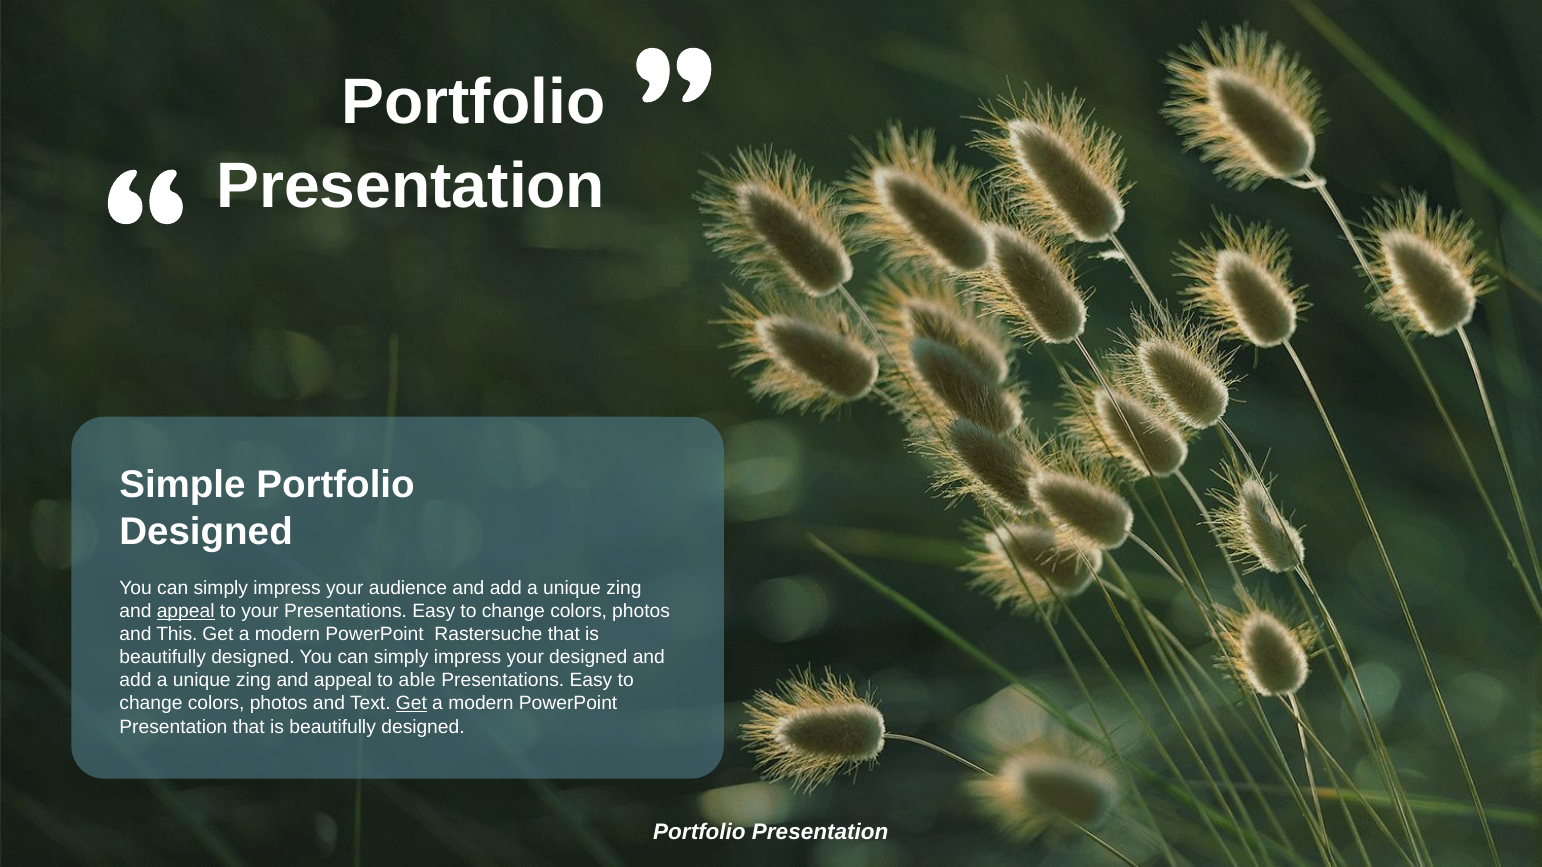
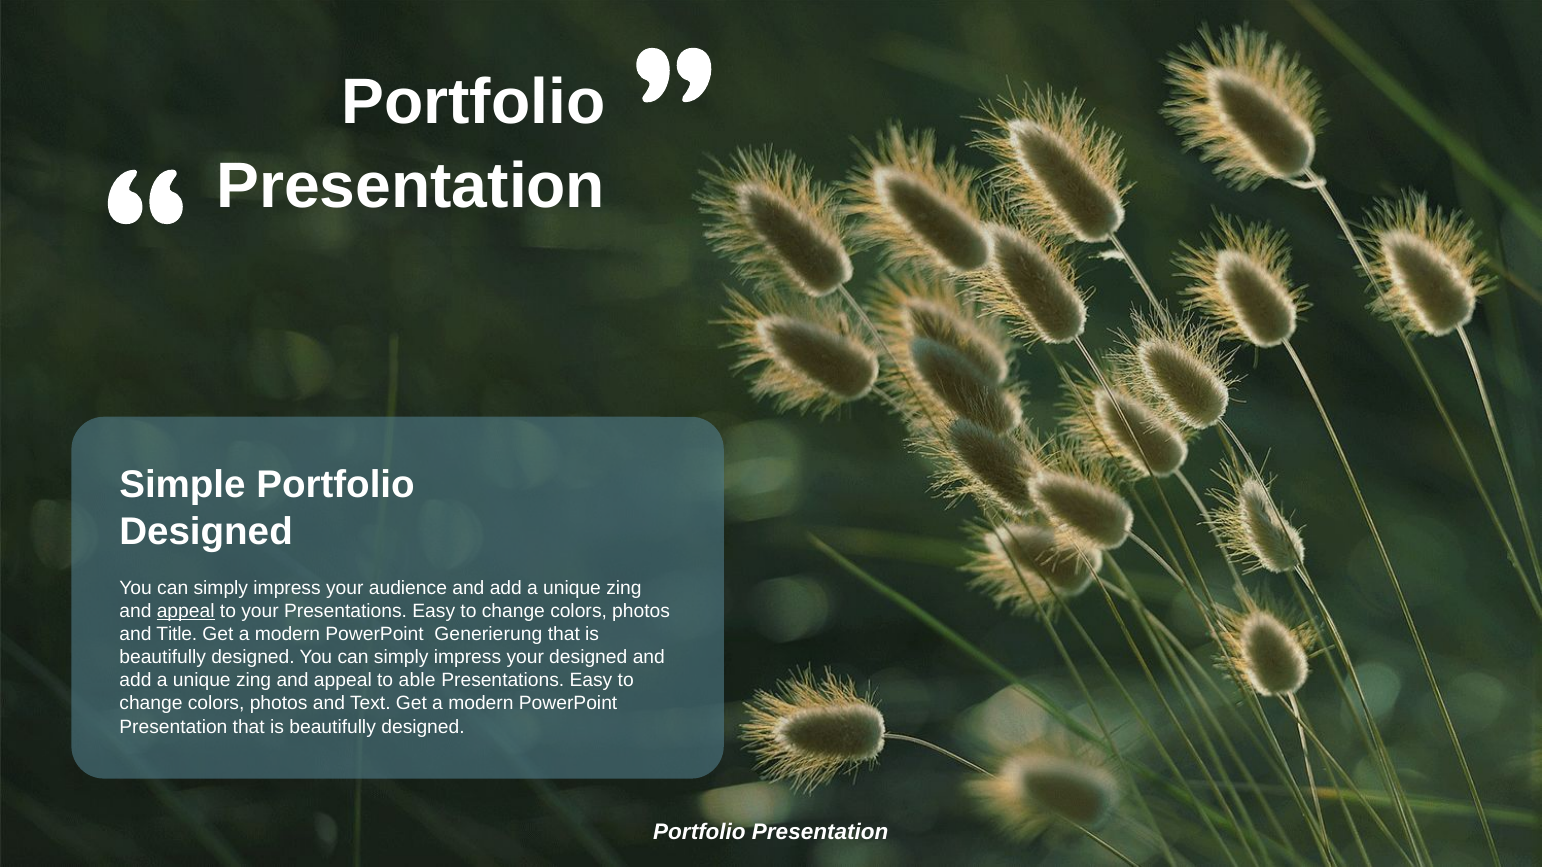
This: This -> Title (177, 635)
Rastersuche: Rastersuche -> Generierung (488, 635)
Get underline: present -> none (411, 704)
